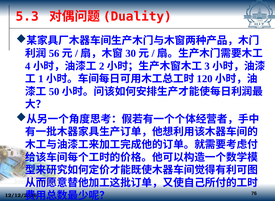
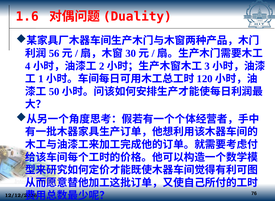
5.3: 5.3 -> 1.6 (27, 17)
